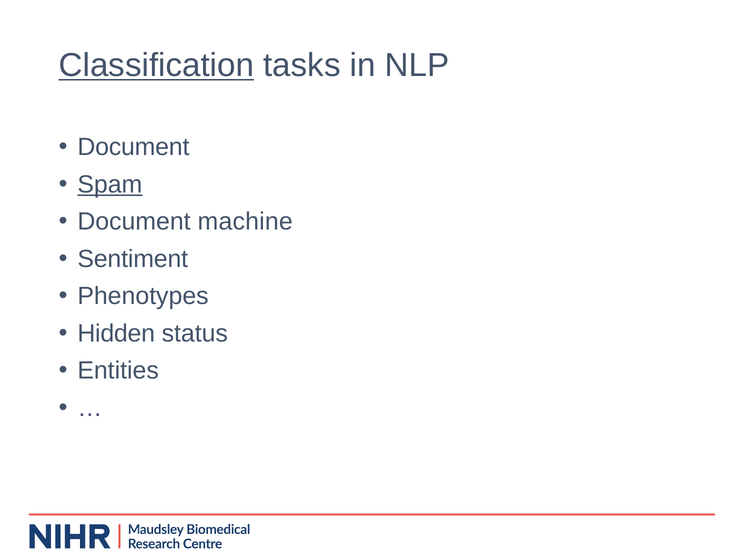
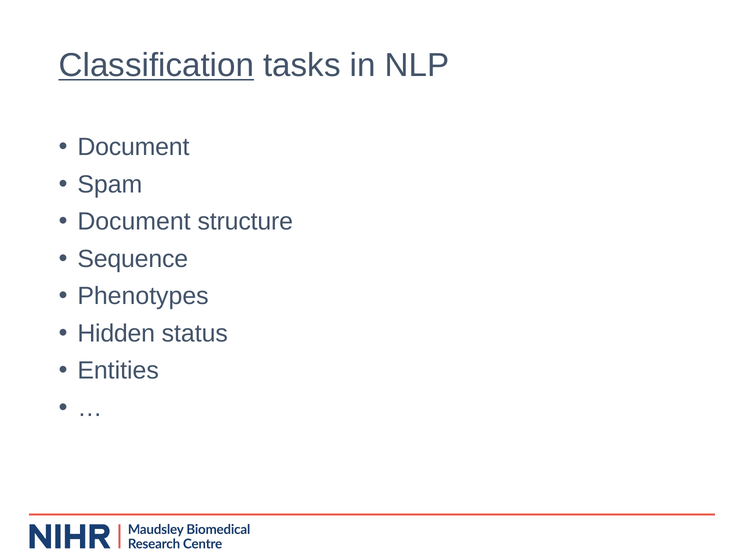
Spam underline: present -> none (110, 184)
machine: machine -> structure (245, 222)
Sentiment: Sentiment -> Sequence (133, 259)
